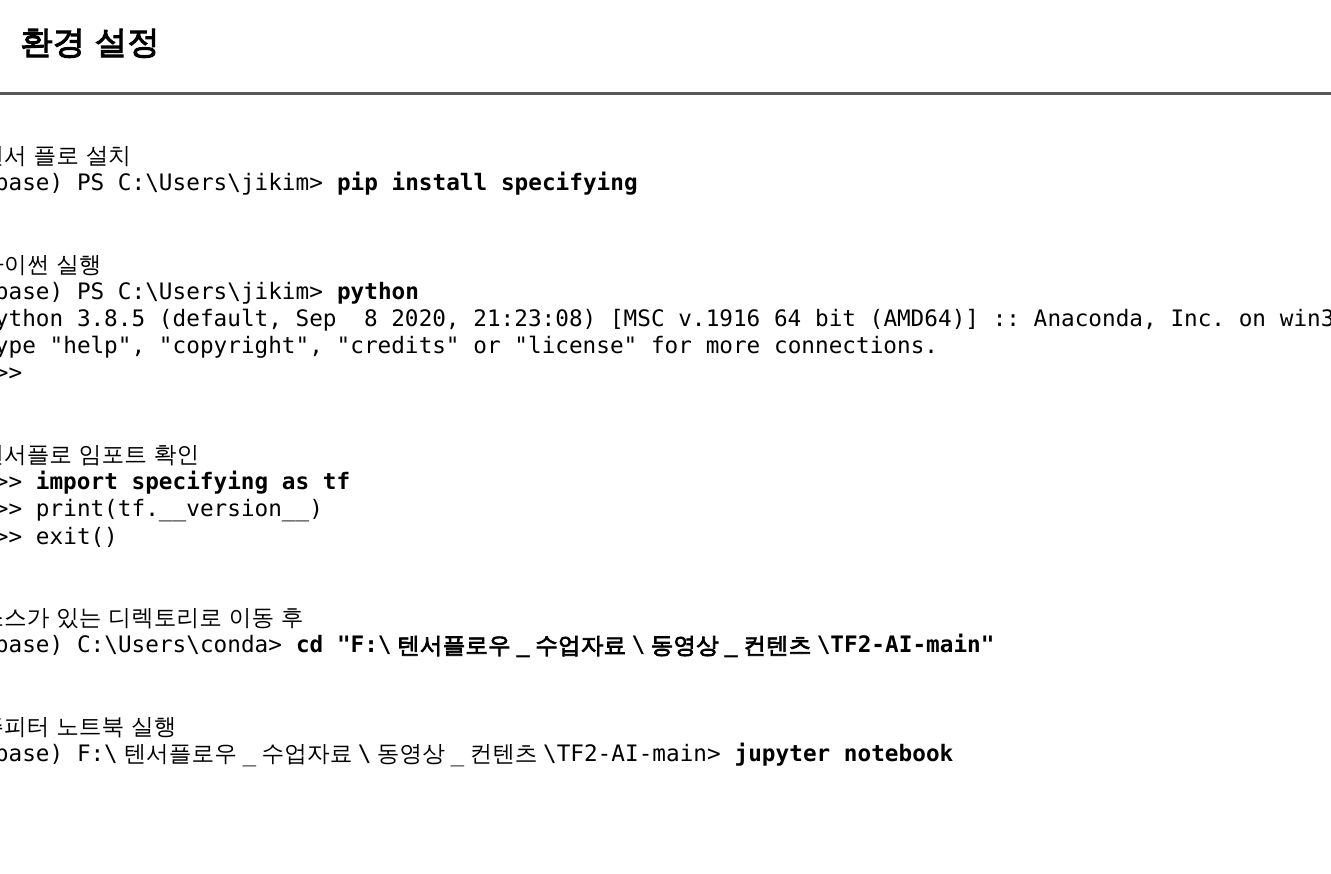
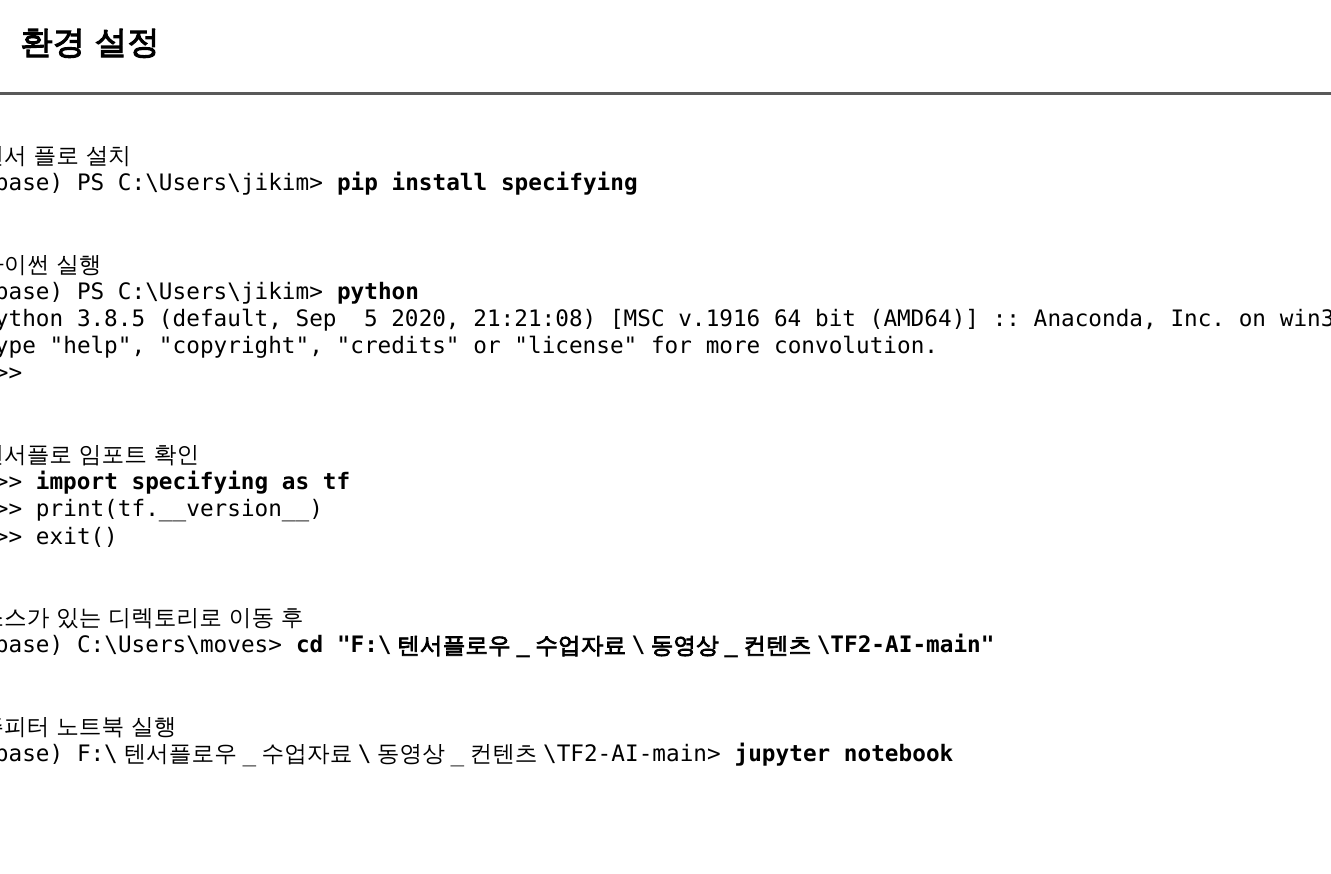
8: 8 -> 5 (371, 319)
21:23:08: 21:23:08 -> 21:21:08 (535, 319)
connections: connections -> convolution (856, 346)
C:\Users\conda>: C:\Users\conda> -> C:\Users\moves> (180, 646)
